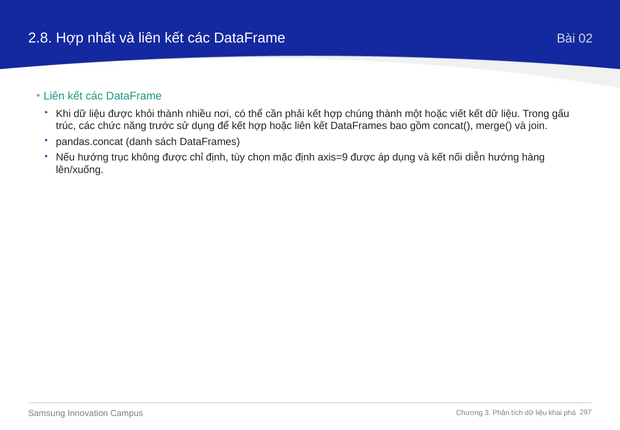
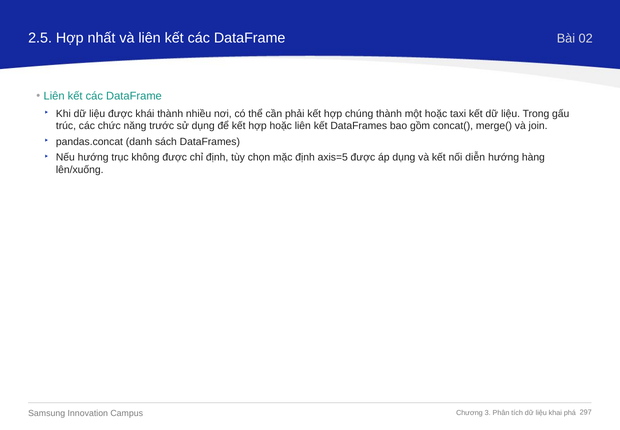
2.8: 2.8 -> 2.5 (40, 38)
khỏi: khỏi -> khái (145, 113)
viết: viết -> taxi (458, 113)
axis=9: axis=9 -> axis=5 (333, 157)
